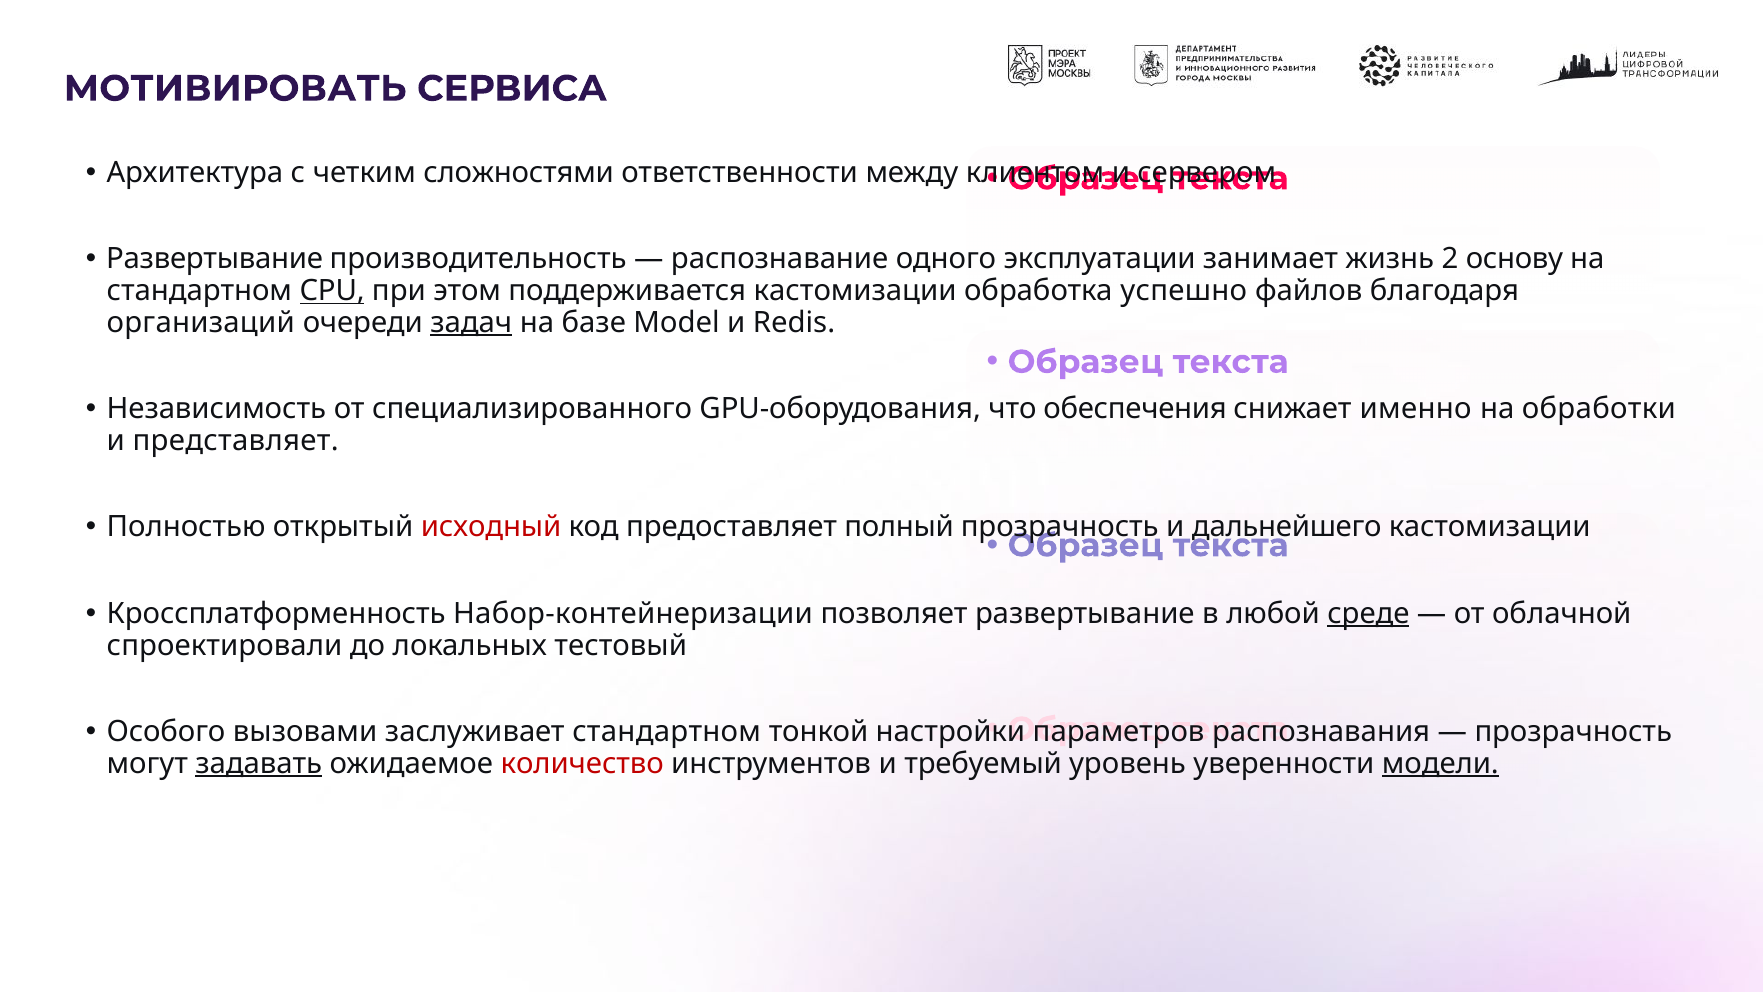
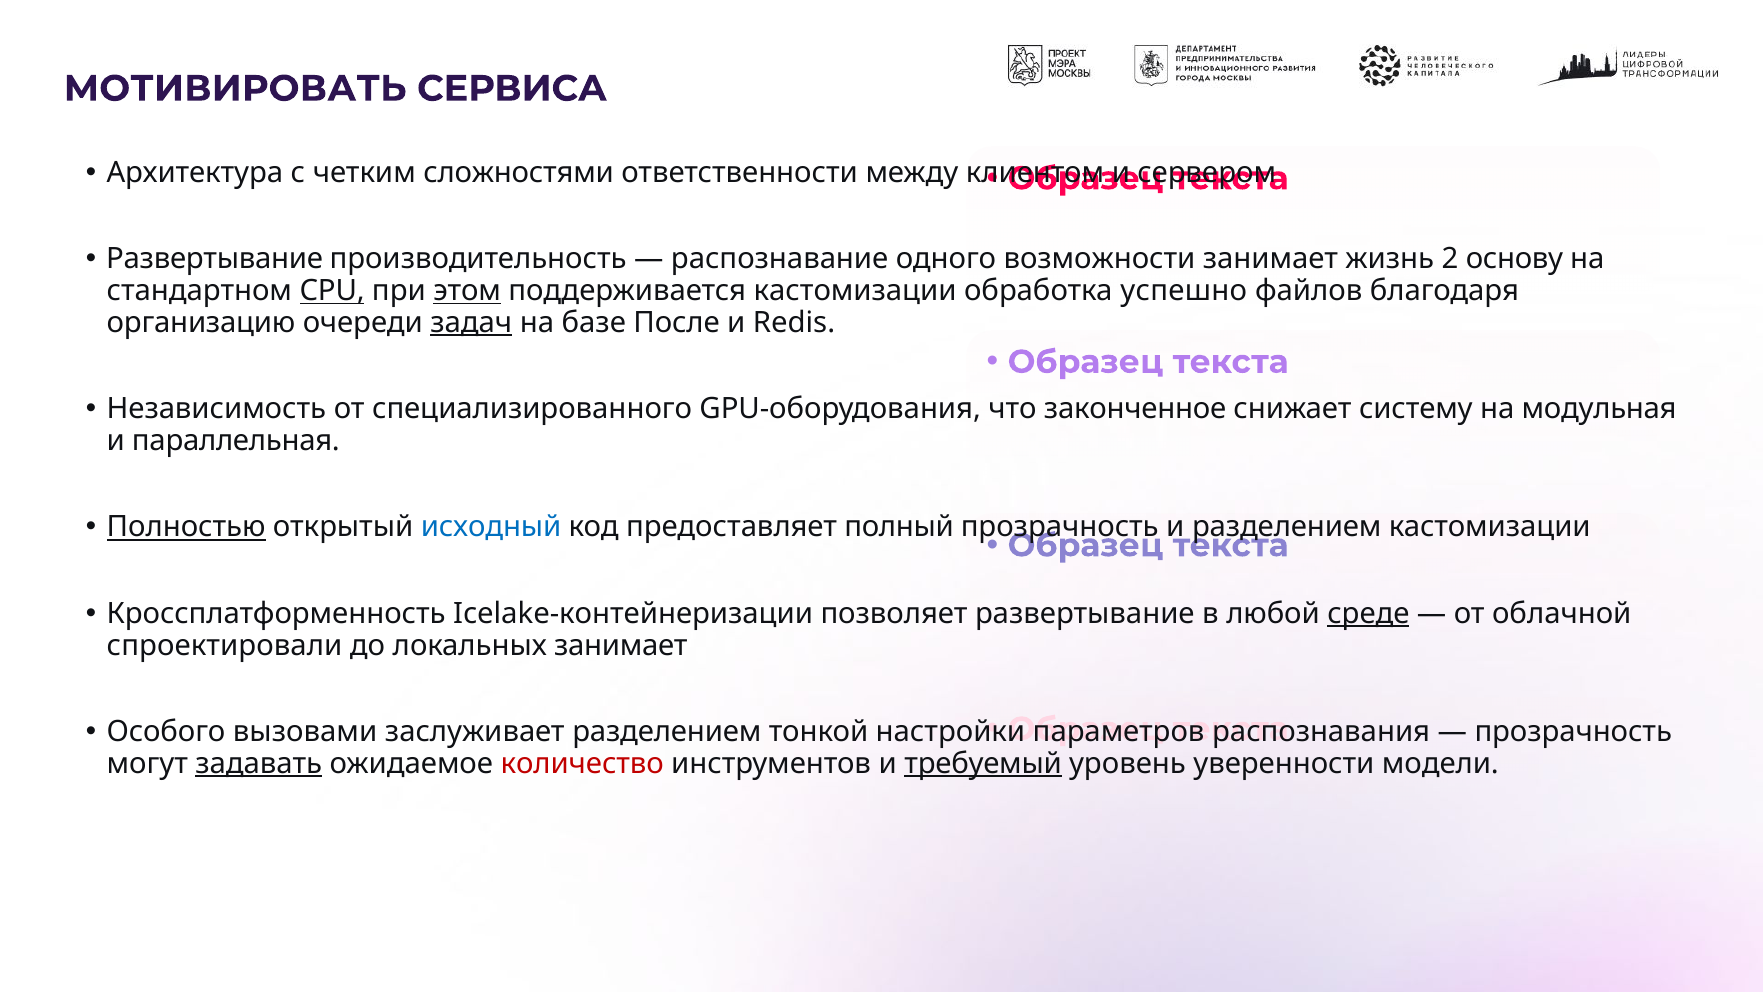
эксплуатации: эксплуатации -> возможности (1099, 259)
этом underline: none -> present (467, 291)
организаций: организаций -> организацию (201, 322)
Model: Model -> После (677, 322)
обеспечения: обеспечения -> законченное (1135, 409)
именно: именно -> систему (1416, 409)
обработки: обработки -> модульная (1599, 409)
представляет: представляет -> параллельная (236, 440)
Полностью underline: none -> present (186, 527)
исходный colour: red -> blue (491, 527)
и дальнейшего: дальнейшего -> разделением (1287, 527)
Набор-контейнеризации: Набор-контейнеризации -> Icelake-контейнеризации (633, 614)
локальных тестовый: тестовый -> занимает (621, 645)
заслуживает стандартном: стандартном -> разделением (667, 732)
требуемый underline: none -> present (983, 763)
модели underline: present -> none (1440, 763)
